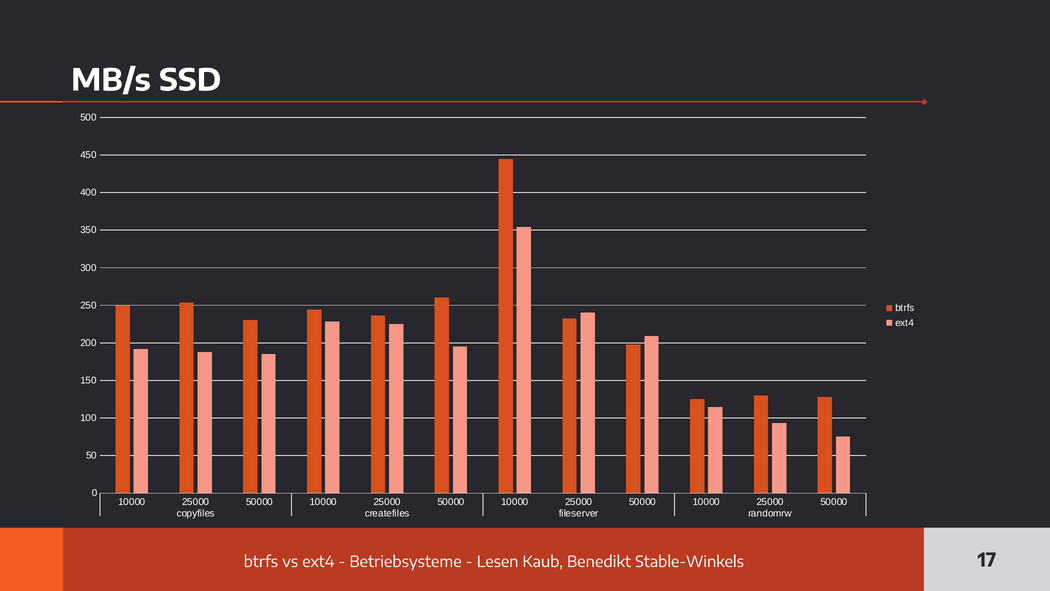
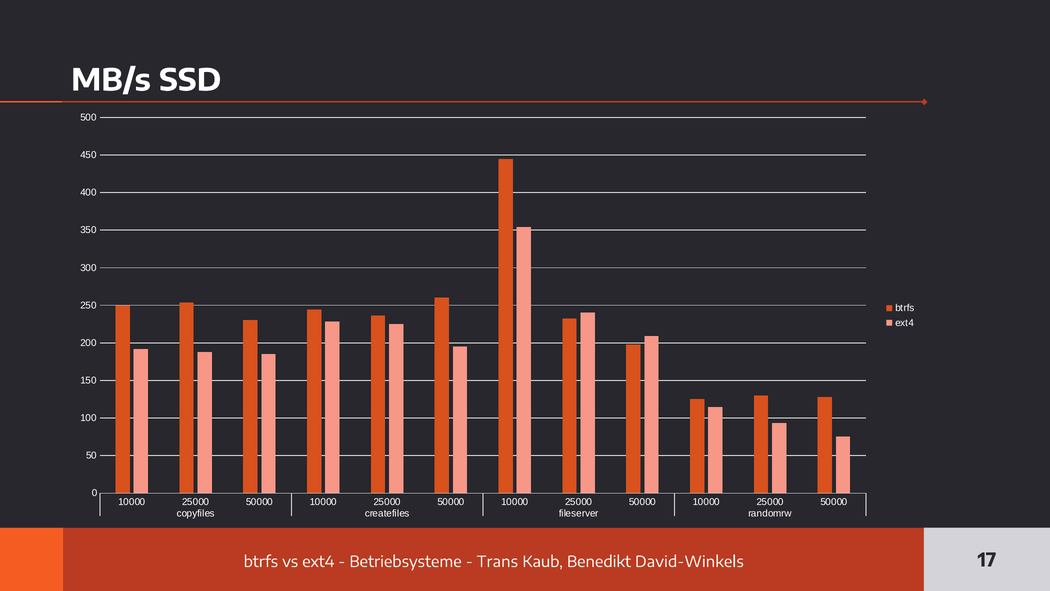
Lesen: Lesen -> Trans (497, 562)
Stable-Winkels: Stable-Winkels -> David-Winkels (689, 562)
